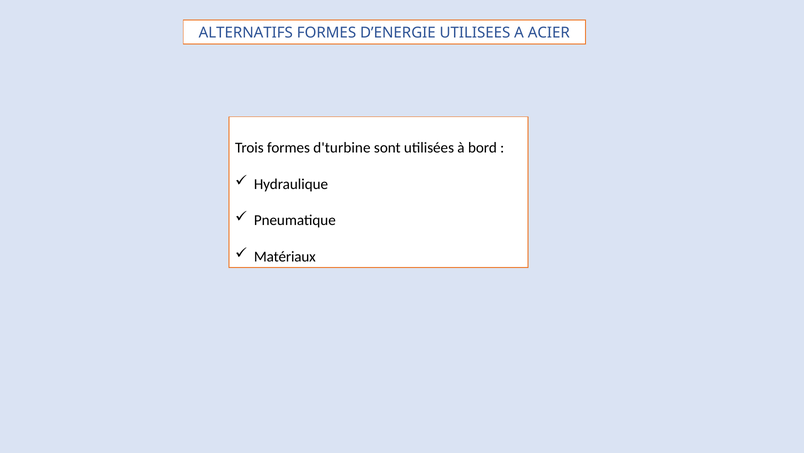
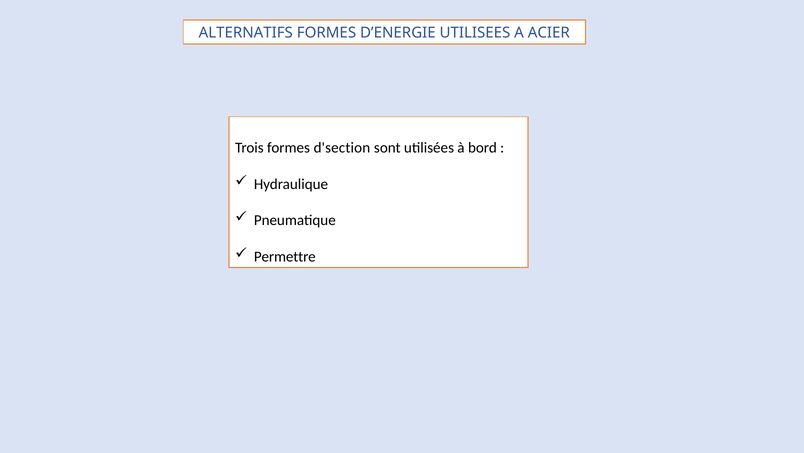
d'turbine: d'turbine -> d'section (342, 148)
Matériaux: Matériaux -> Permettre (285, 256)
